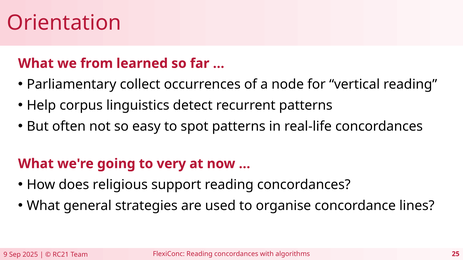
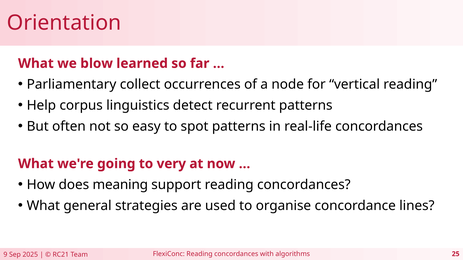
from: from -> blow (97, 64)
religious: religious -> meaning (120, 185)
